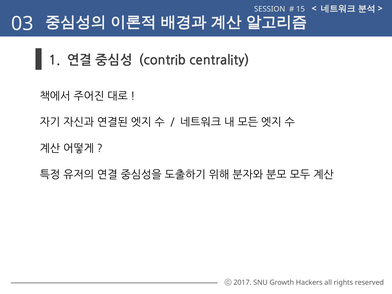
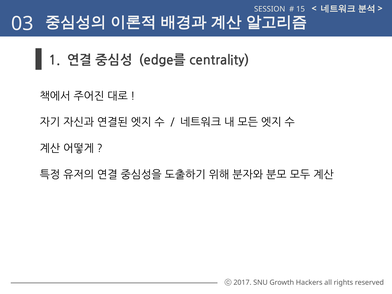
contrib: contrib -> edge를 (162, 60)
